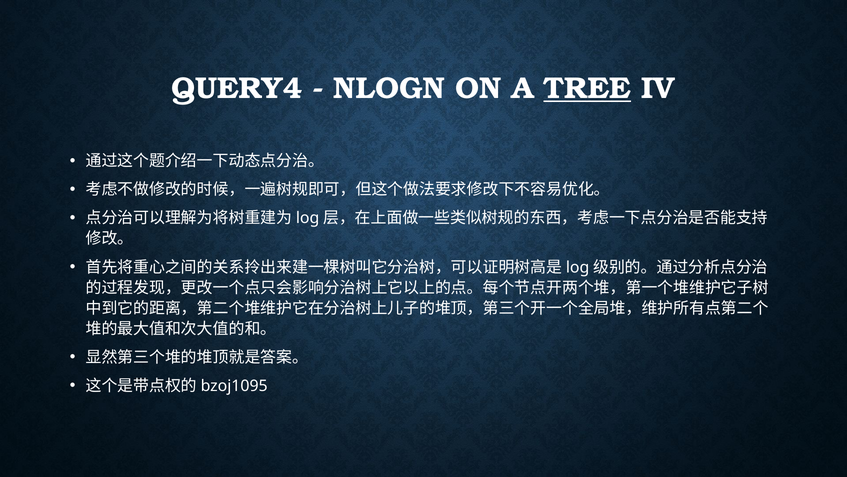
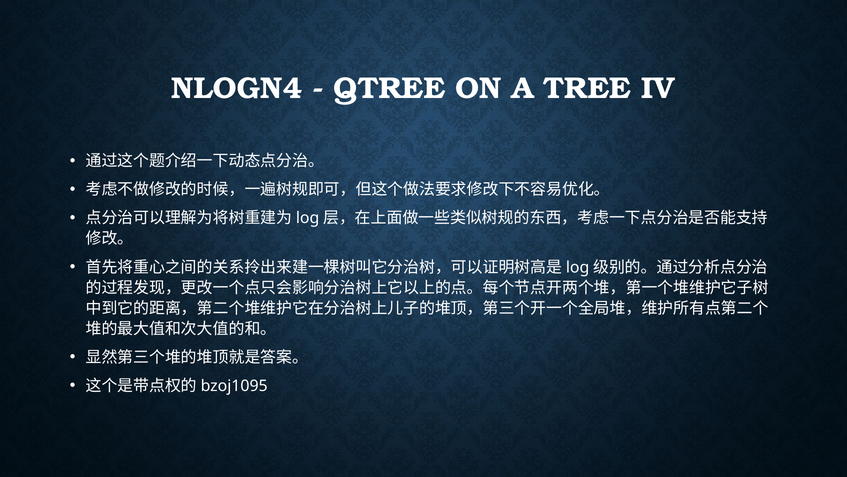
QUERY4: QUERY4 -> NLOGN4 (237, 88)
NLOGN: NLOGN -> QTREE (389, 88)
TREE underline: present -> none (587, 88)
